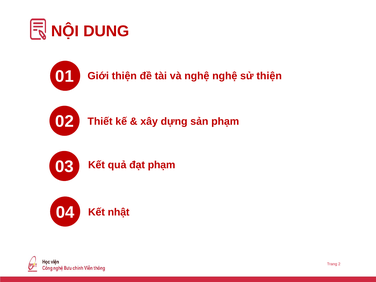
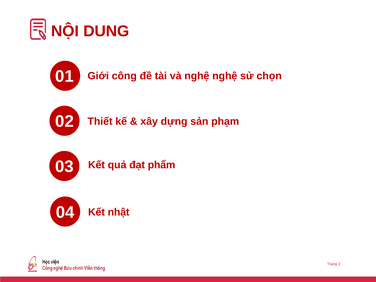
Giới thiện: thiện -> công (124, 76)
sử thiện: thiện -> chọn (269, 76)
đạt phạm: phạm -> phẩm (162, 165)
